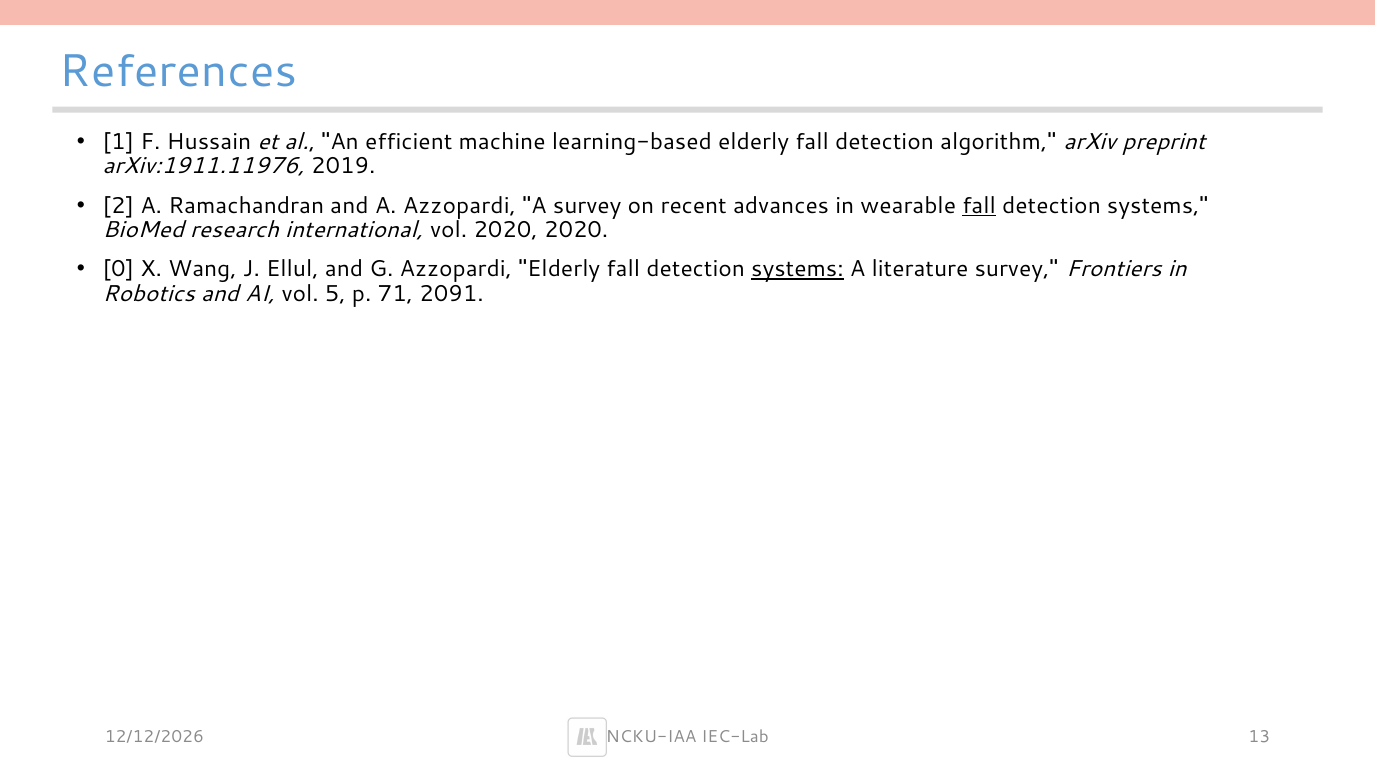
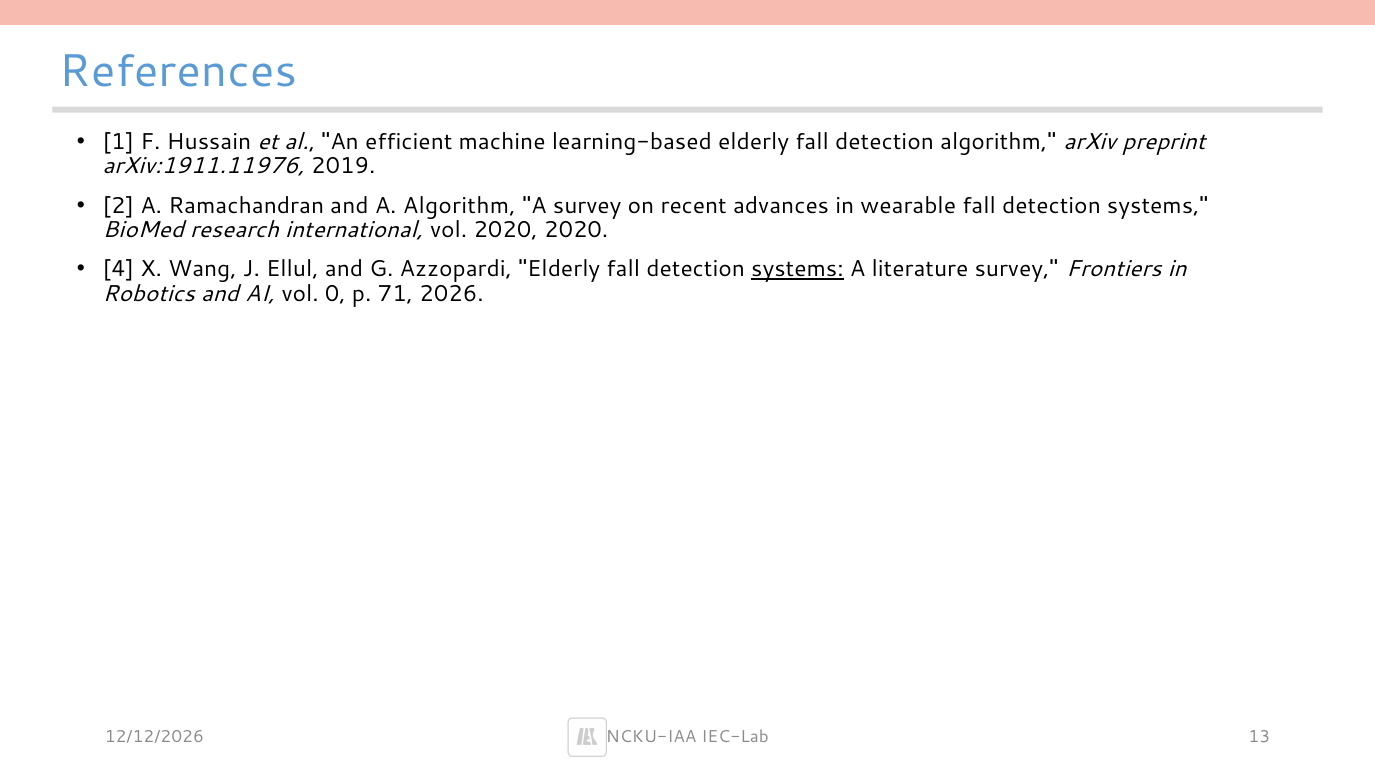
A Azzopardi: Azzopardi -> Algorithm (459, 206)
fall underline: present -> none (979, 206)
0: 0 -> 4 (118, 269)
5: 5 -> 0 (335, 294)
2091: 2091 -> 2026 (451, 294)
